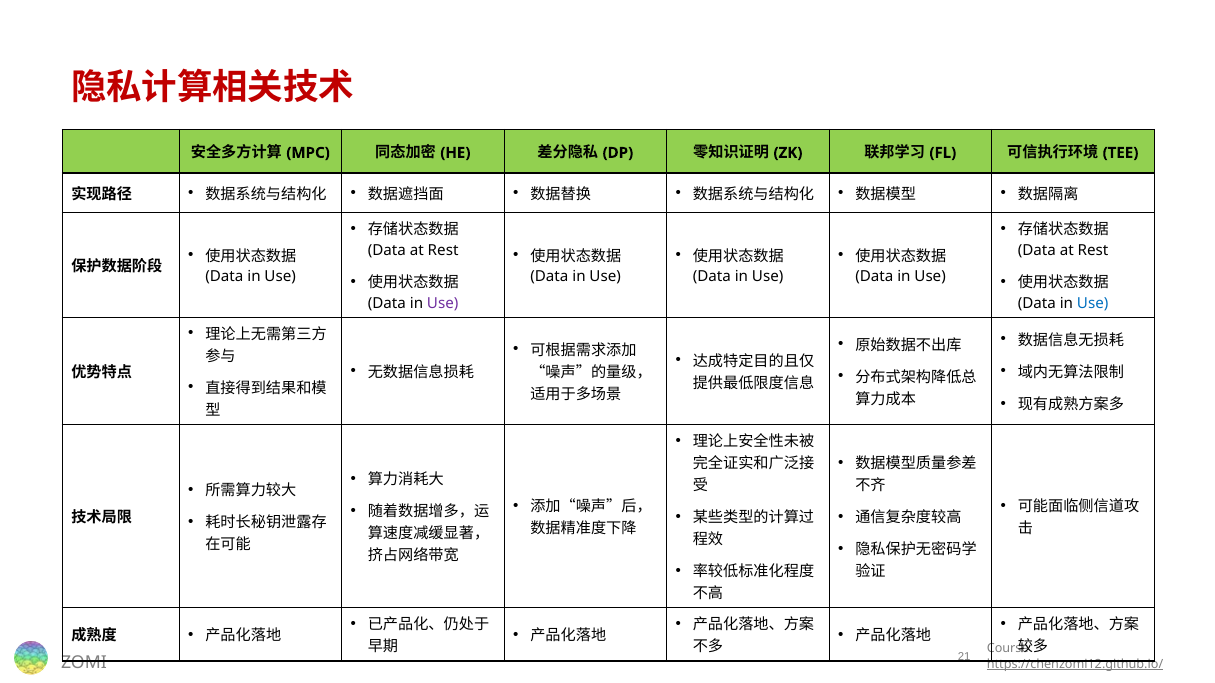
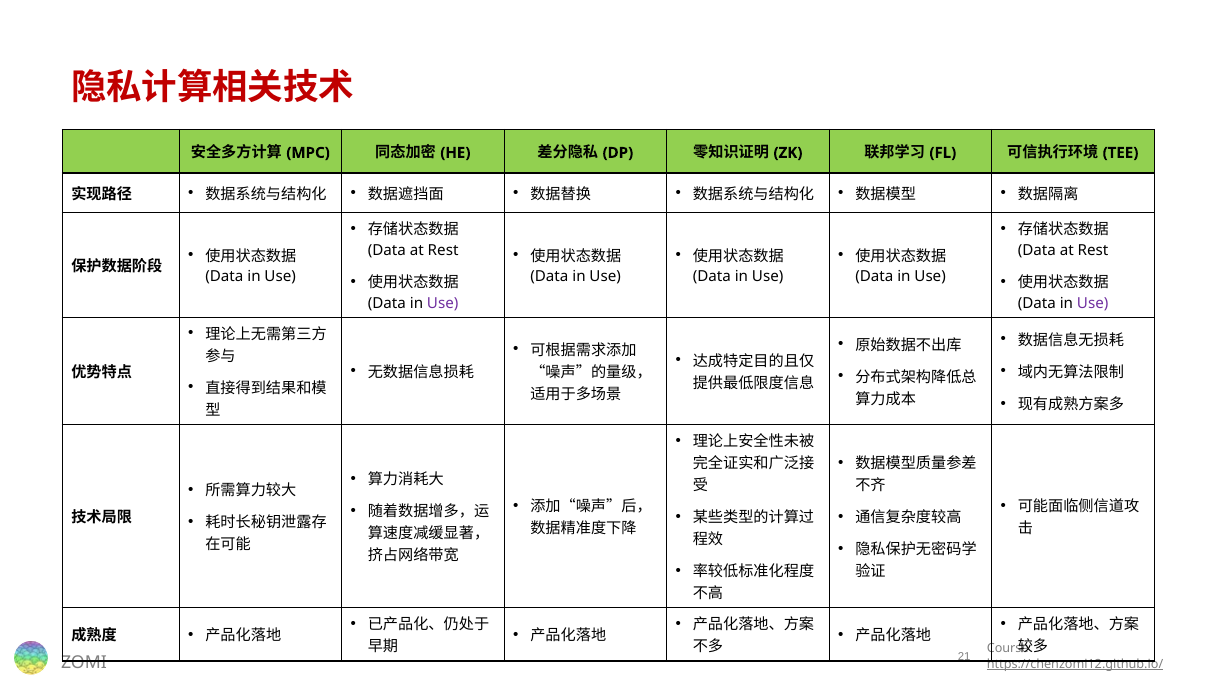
Use colour: blue -> purple (1093, 303)
